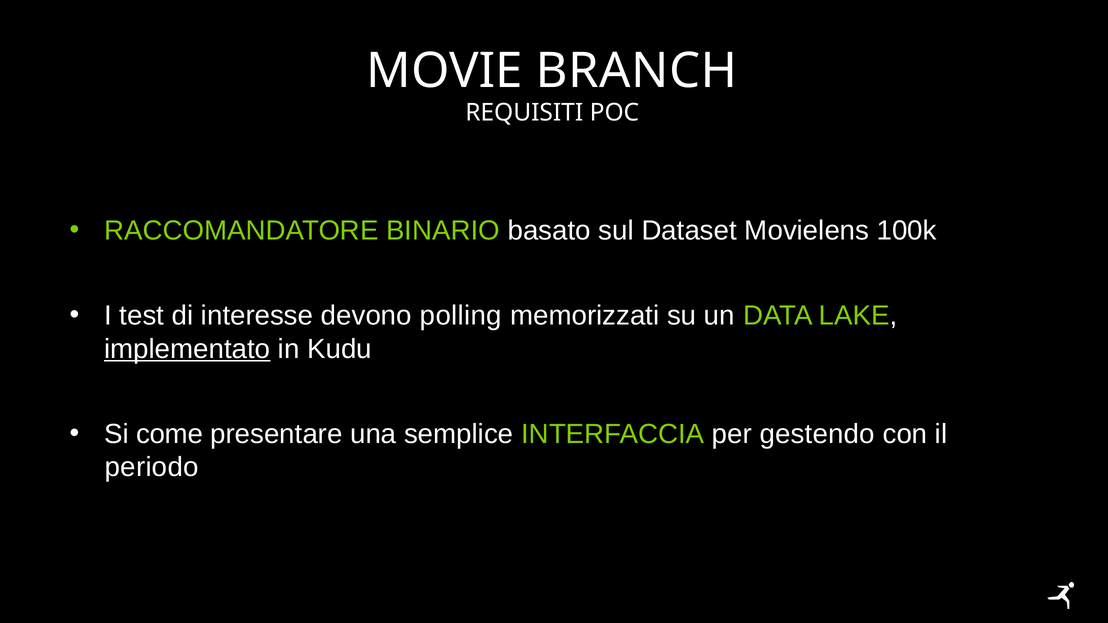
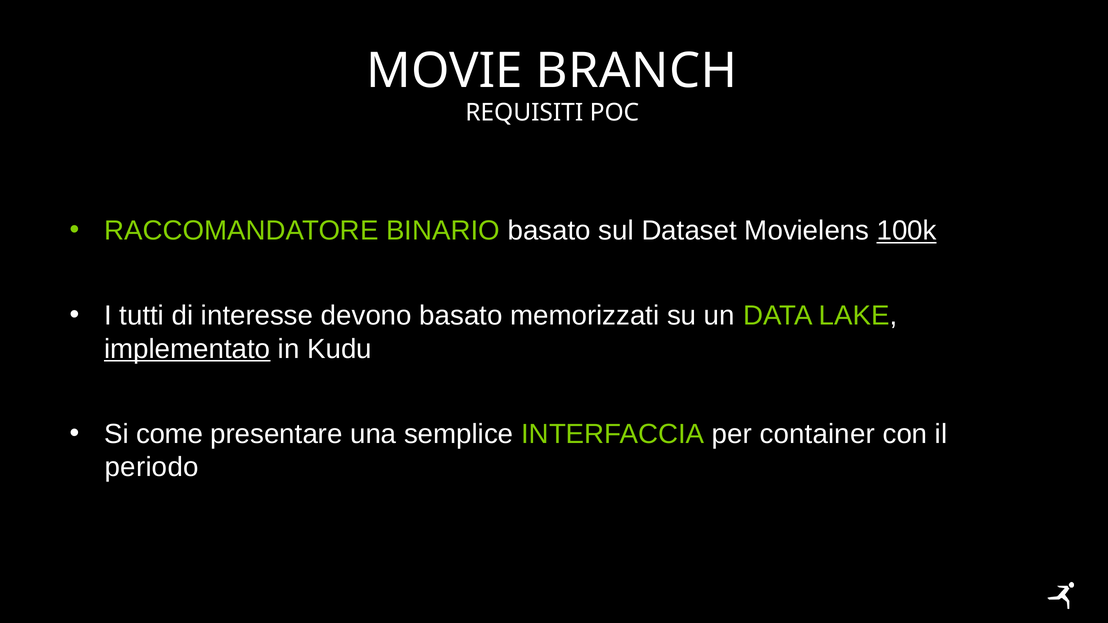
100k underline: none -> present (907, 231)
test: test -> tutti (142, 316)
devono polling: polling -> basato (461, 316)
gestendo: gestendo -> container (817, 434)
